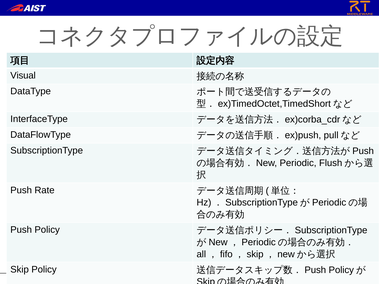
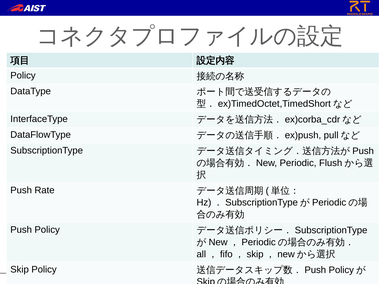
Visual: Visual -> Policy (23, 76)
